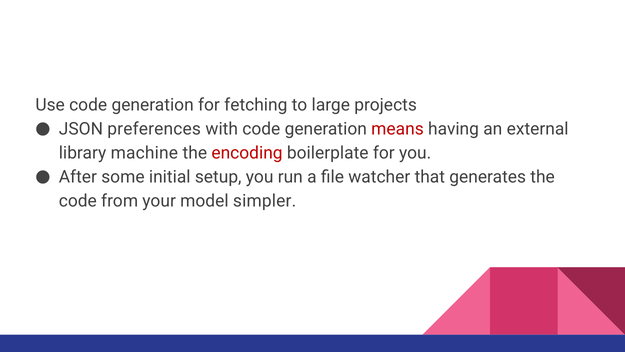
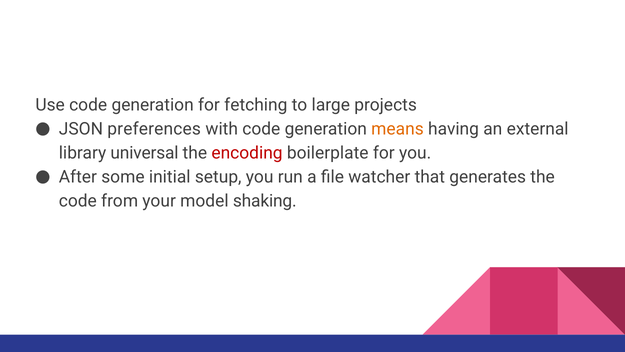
means colour: red -> orange (397, 129)
machine: machine -> universal (145, 153)
simpler: simpler -> shaking (265, 201)
